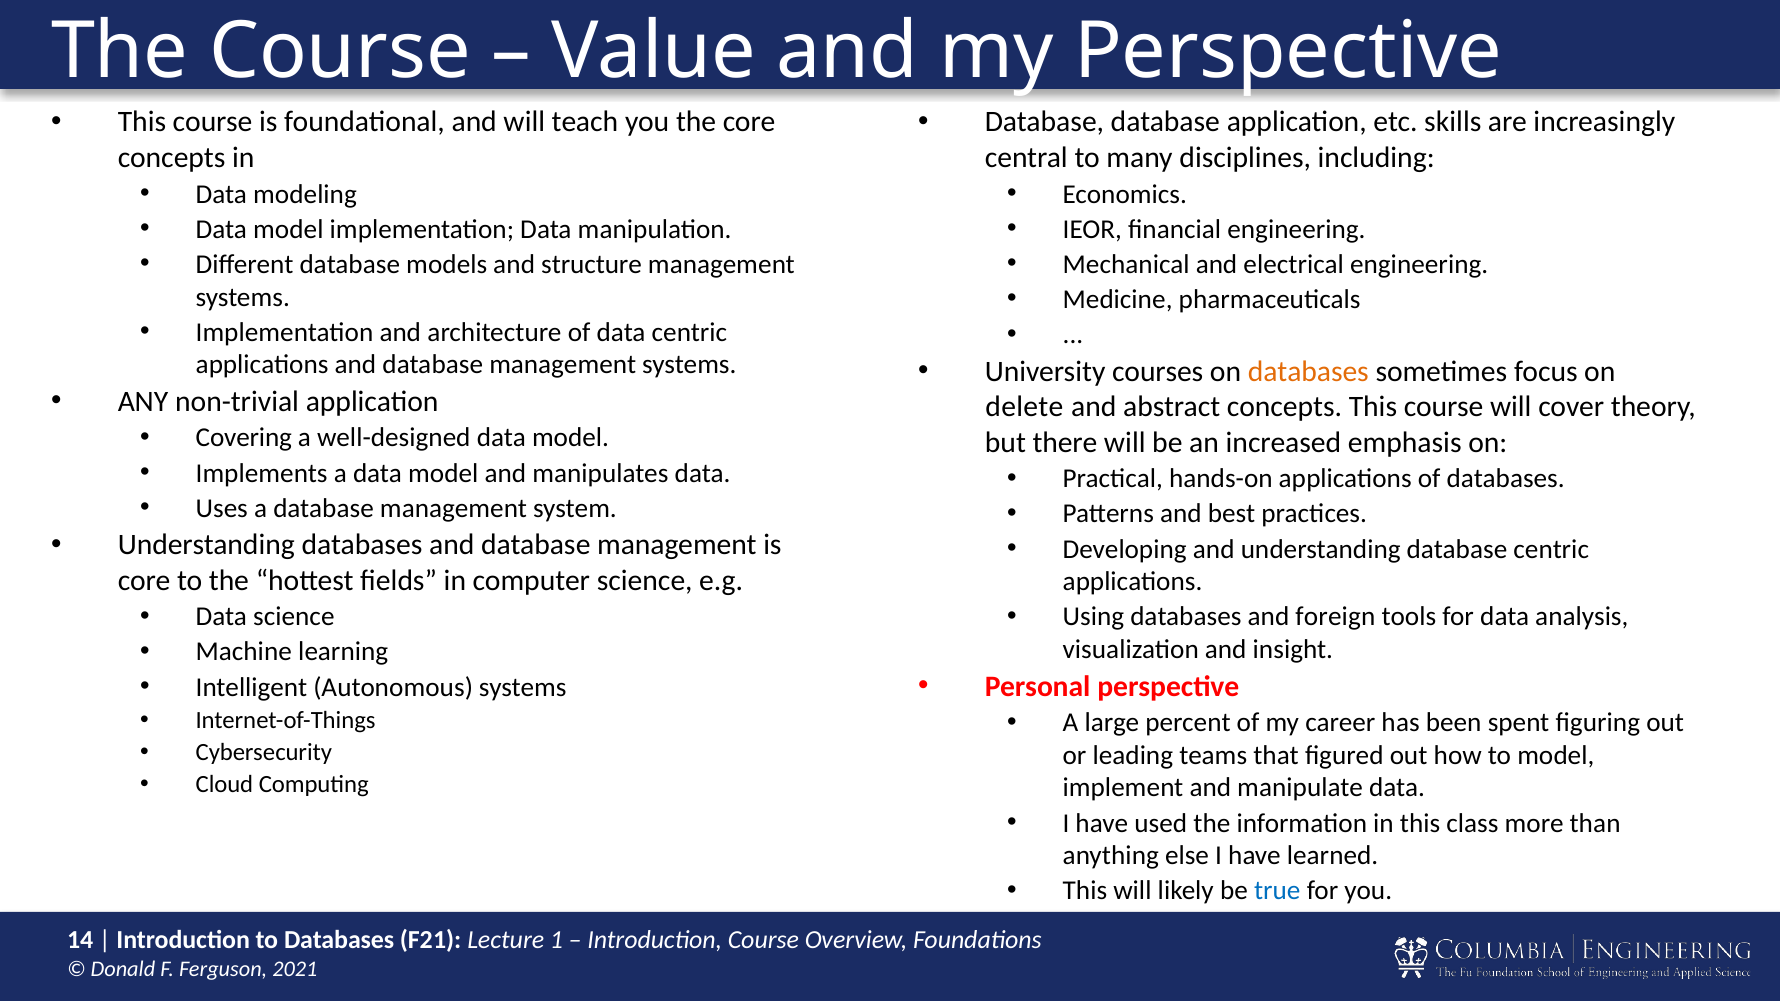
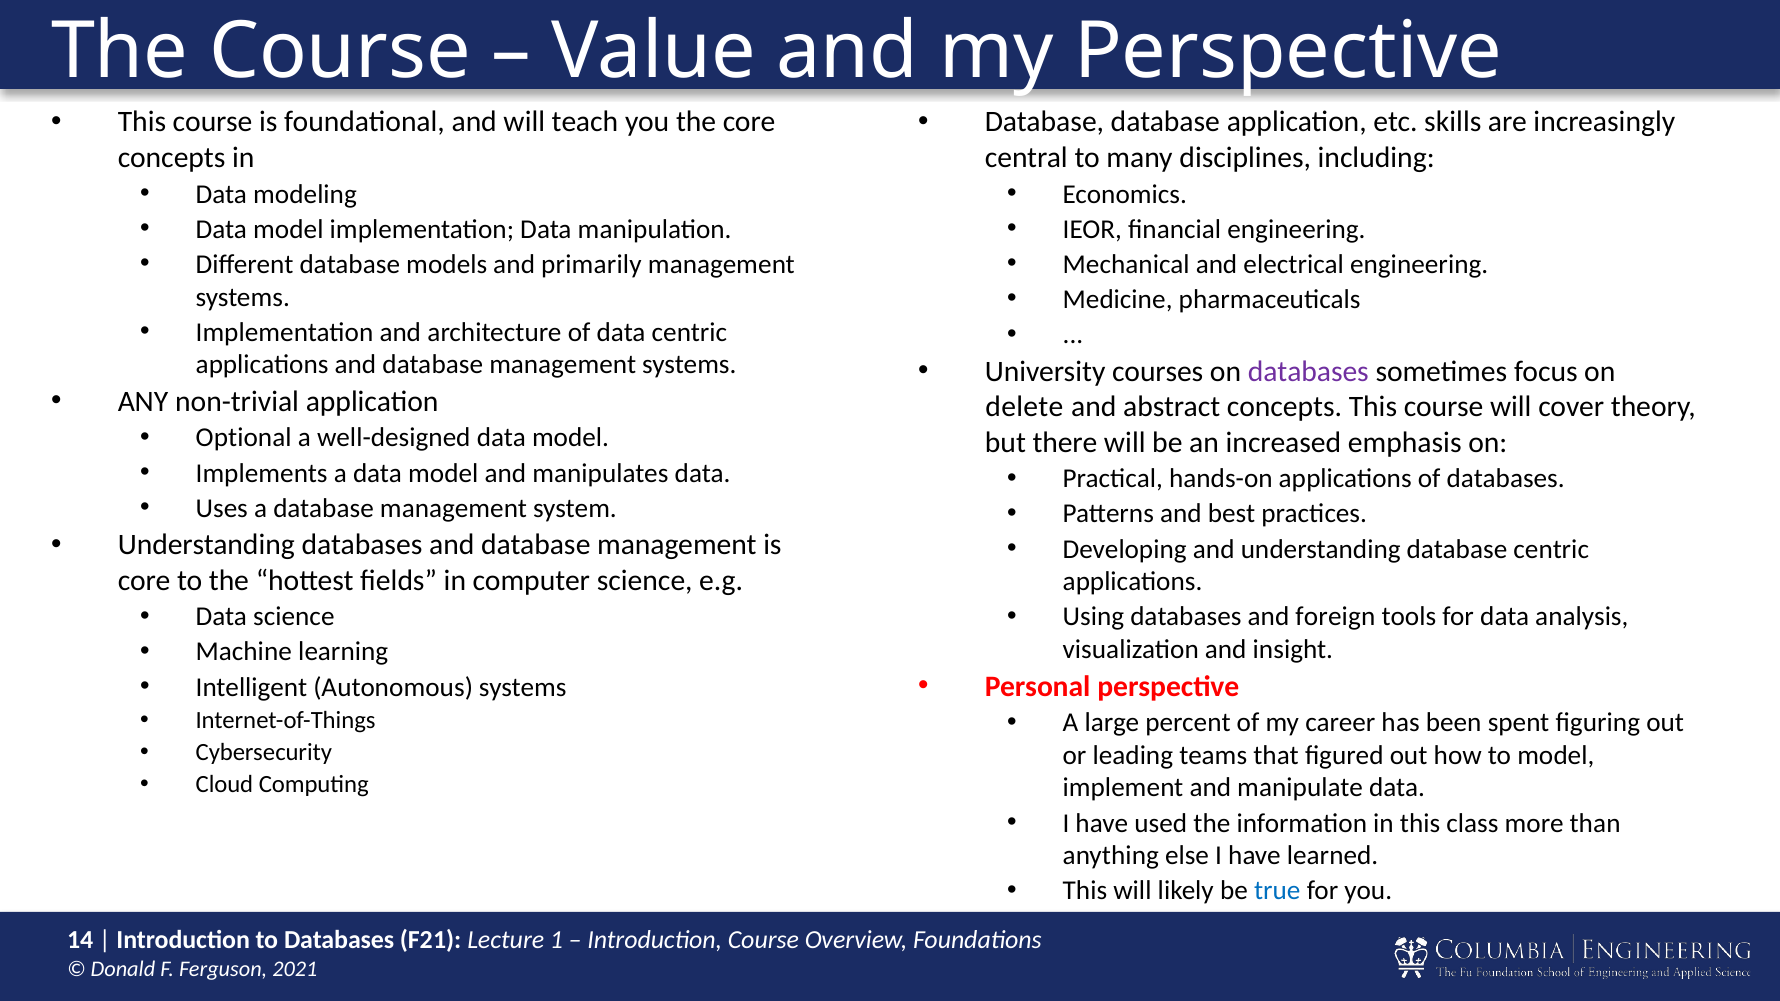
structure: structure -> primarily (591, 264)
databases colour: orange -> purple (1308, 371)
Covering: Covering -> Optional (244, 438)
